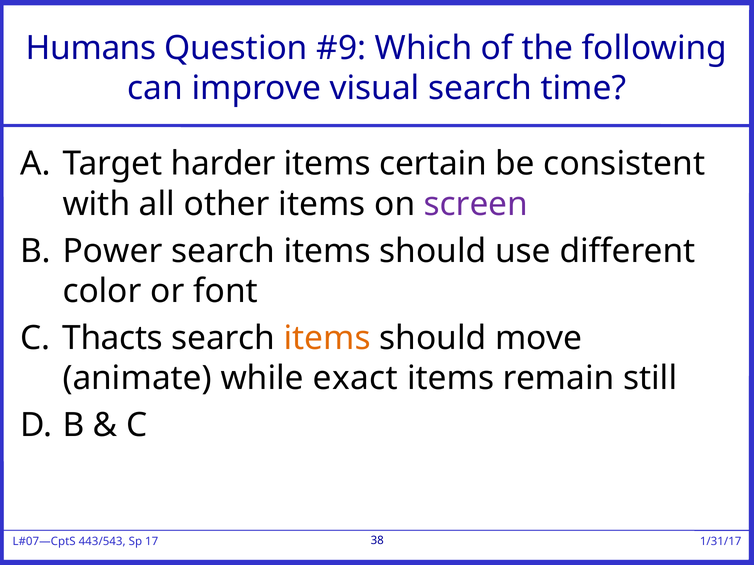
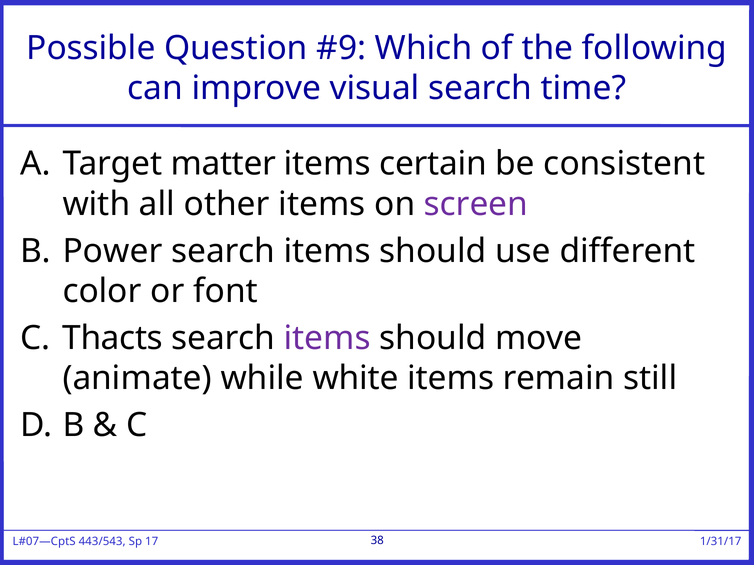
Humans: Humans -> Possible (91, 48)
harder: harder -> matter (223, 164)
items colour: orange -> purple (327, 338)
exact: exact -> white (356, 379)
